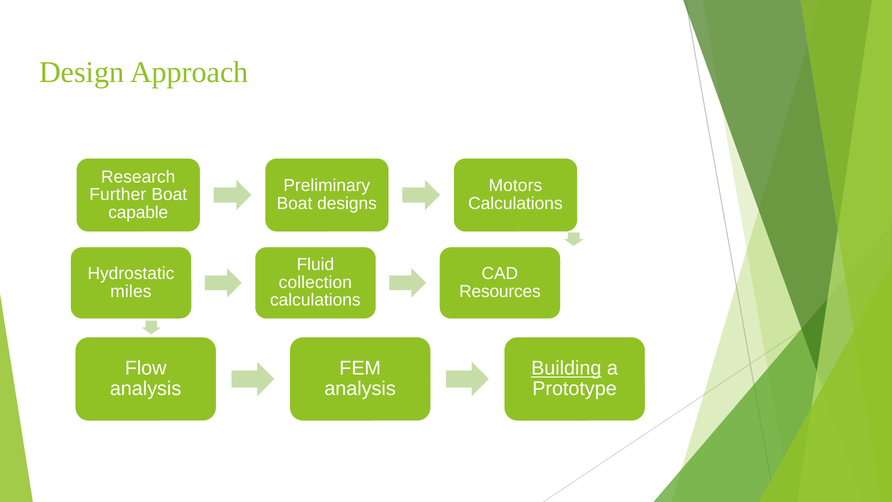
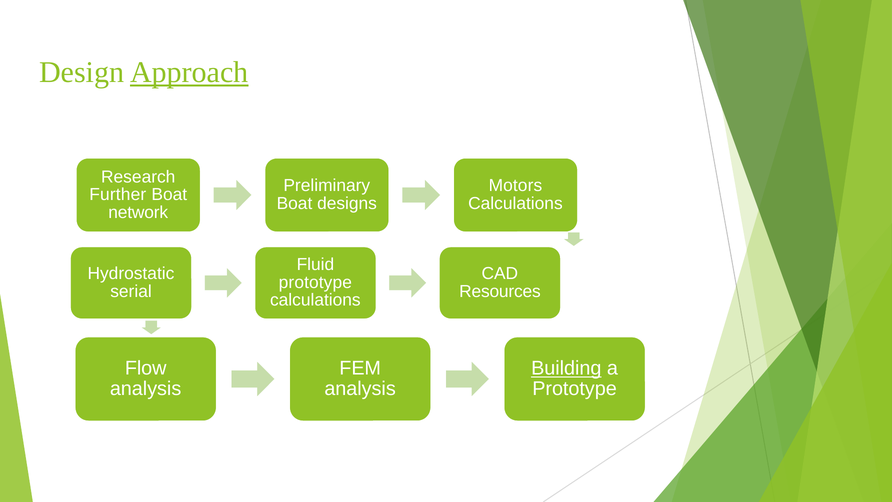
Approach underline: none -> present (189, 72)
capable: capable -> network (138, 212)
collection: collection -> prototype (315, 282)
miles: miles -> serial (131, 291)
